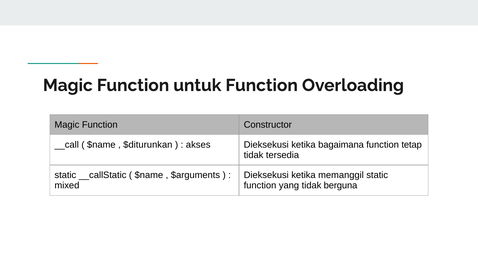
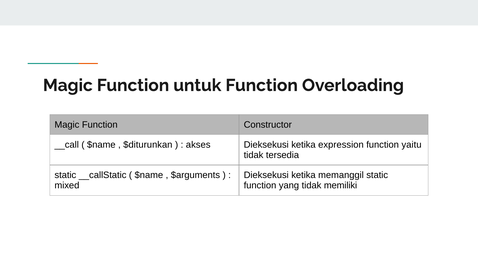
bagaimana: bagaimana -> expression (341, 145)
tetap: tetap -> yaitu (412, 145)
berguna: berguna -> memiliki (341, 186)
